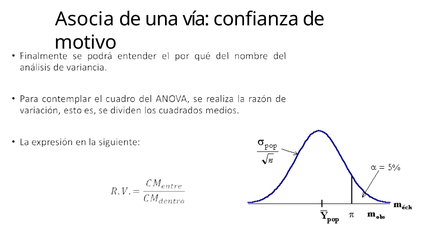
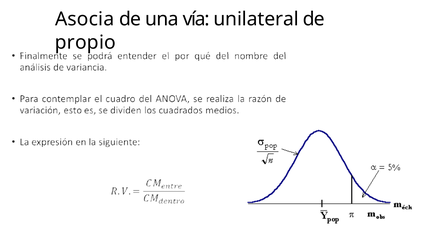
confianza: confianza -> unilateral (256, 19)
motivo: motivo -> propio (85, 42)
